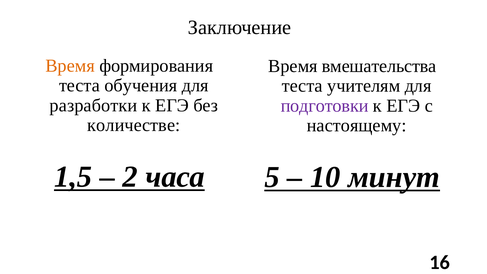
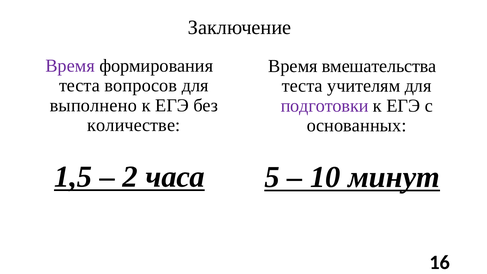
Время colour: orange -> purple (70, 66)
обучения: обучения -> вопросов (141, 86)
разработки: разработки -> выполнено (93, 105)
настоящему: настоящему -> основанных (357, 125)
